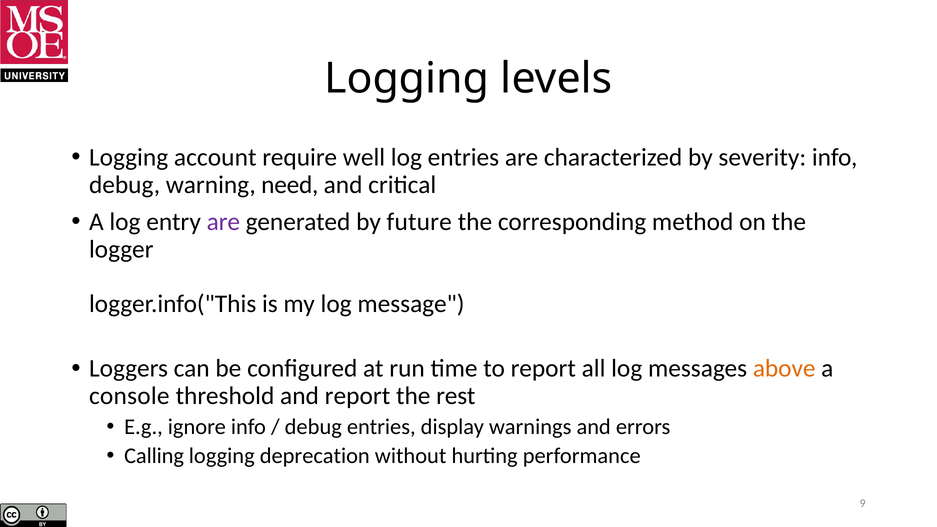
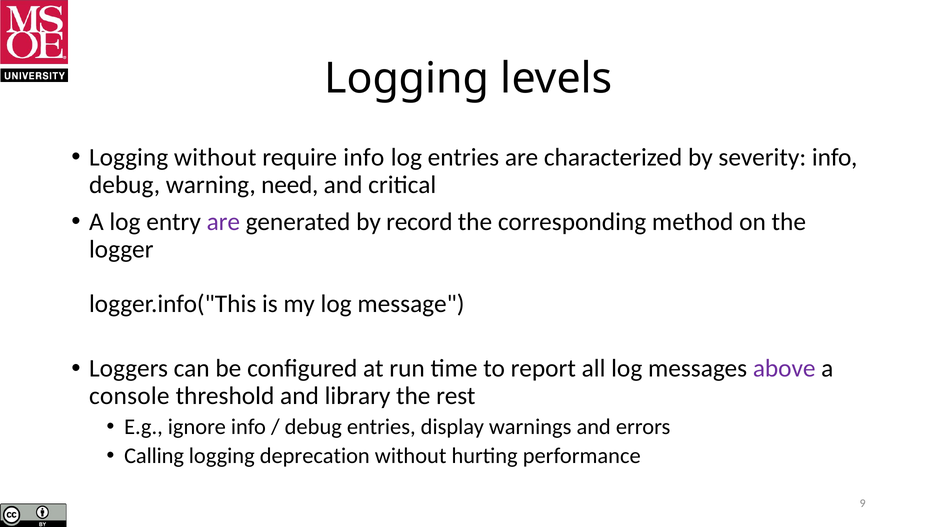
Logging account: account -> without (215, 157)
require well: well -> info (364, 157)
future: future -> record (419, 222)
above colour: orange -> purple (784, 369)
and report: report -> library (358, 396)
